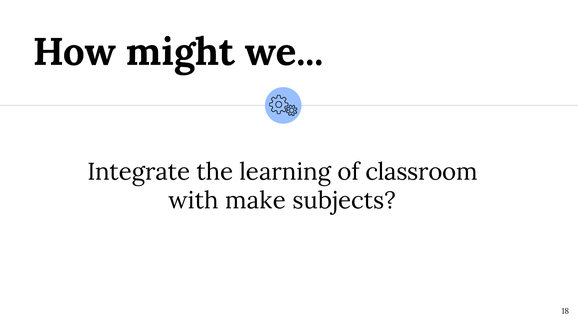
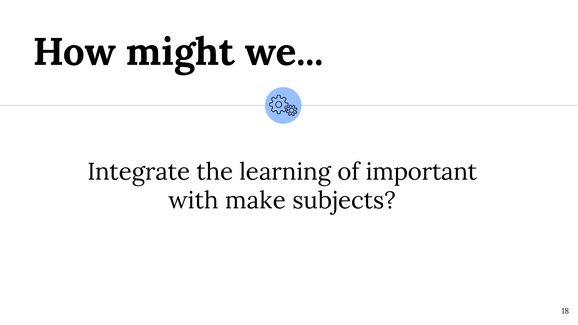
classroom: classroom -> important (421, 172)
